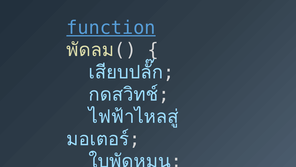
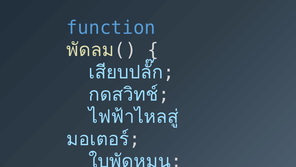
function underline: present -> none (111, 28)
